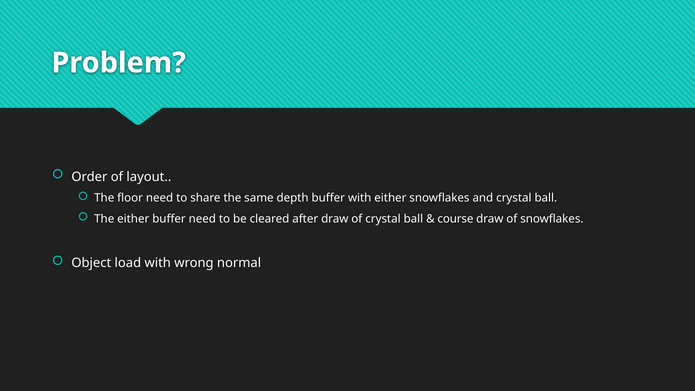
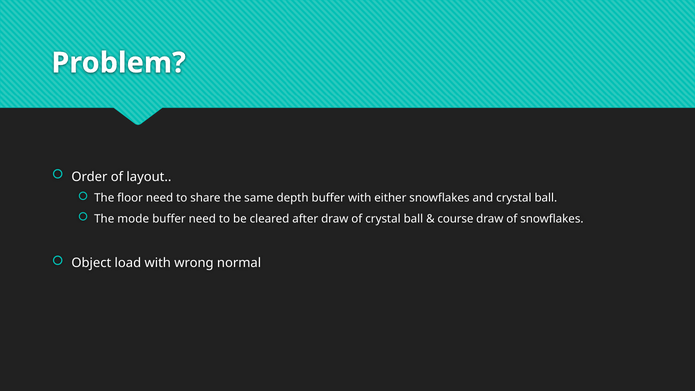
The either: either -> mode (133, 219)
